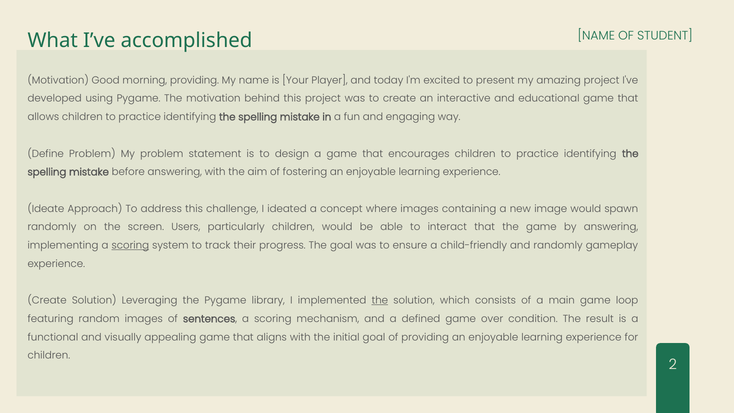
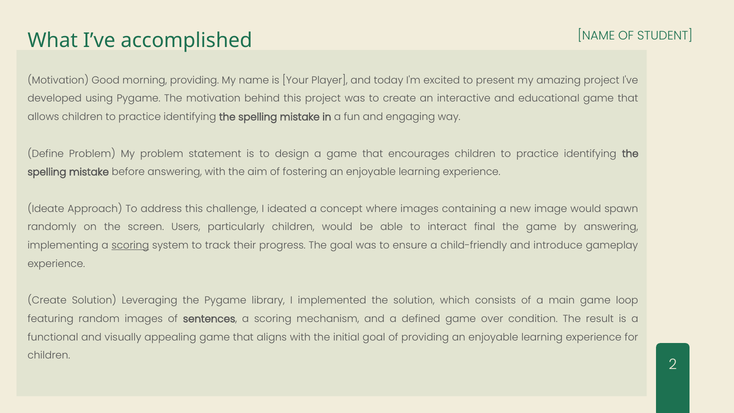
interact that: that -> final (485, 227)
and randomly: randomly -> introduce (558, 245)
the underline: present -> none (380, 300)
